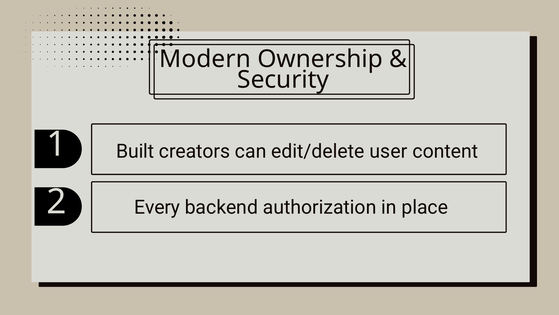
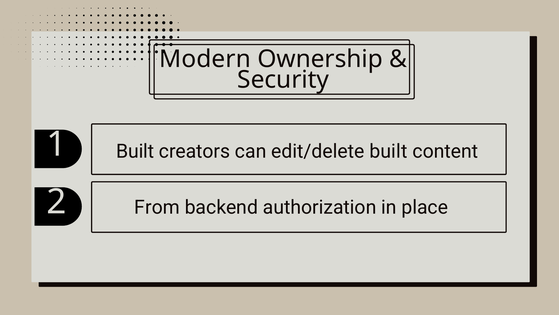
edit/delete user: user -> built (388, 151)
Every: Every -> From (157, 207)
